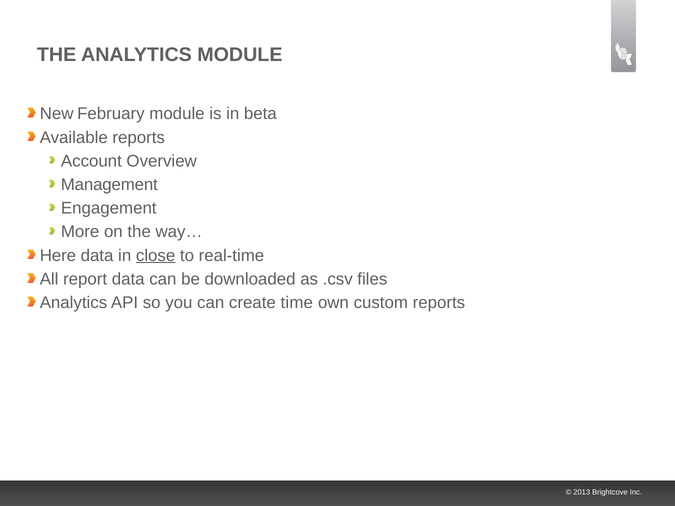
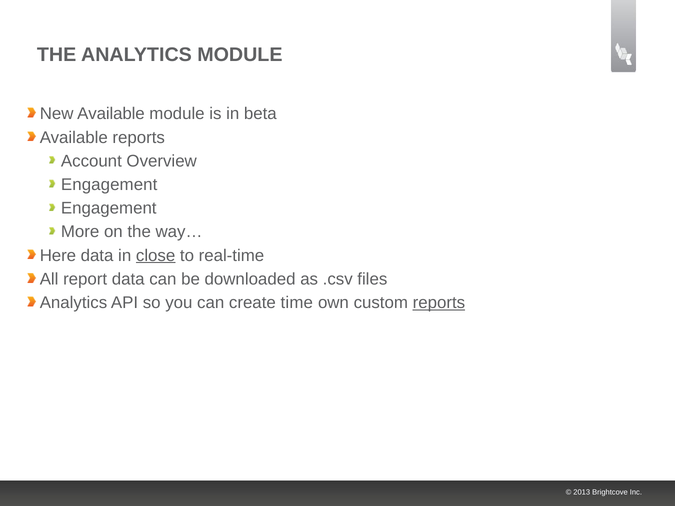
New February: February -> Available (111, 114)
Management: Management -> Engagement (109, 185)
reports underline: none -> present (439, 303)
